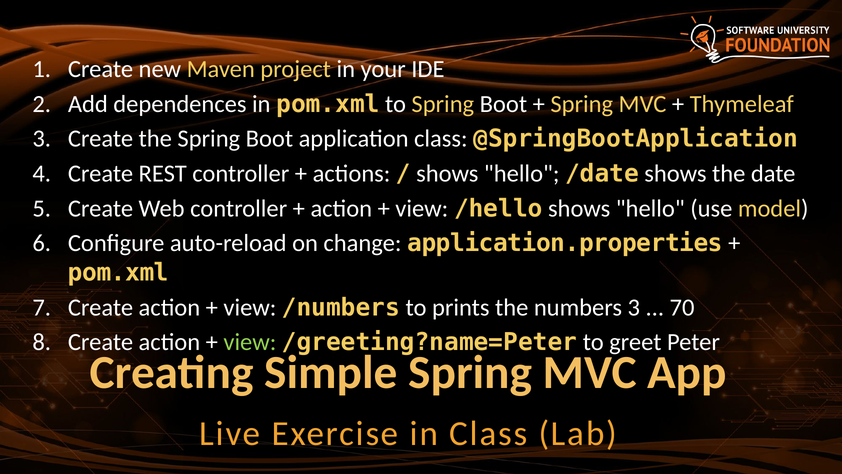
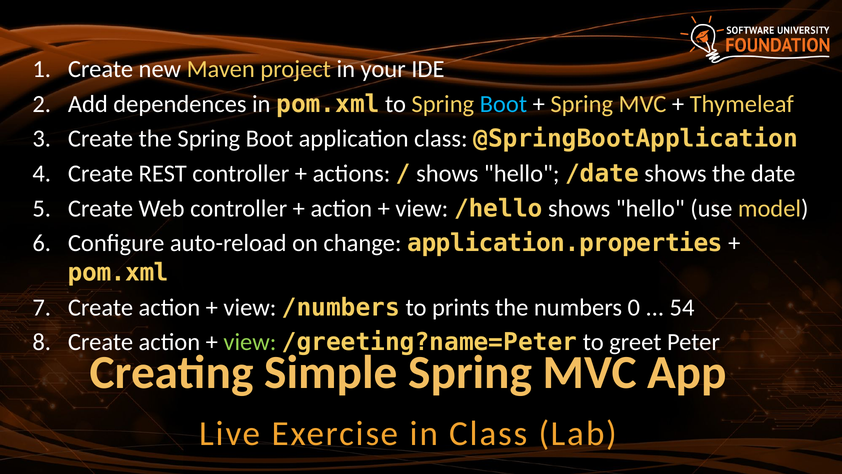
Boot colour: white -> light blue (503, 104)
numbers 3: 3 -> 0 (634, 307)
70: 70 -> 54 (682, 307)
